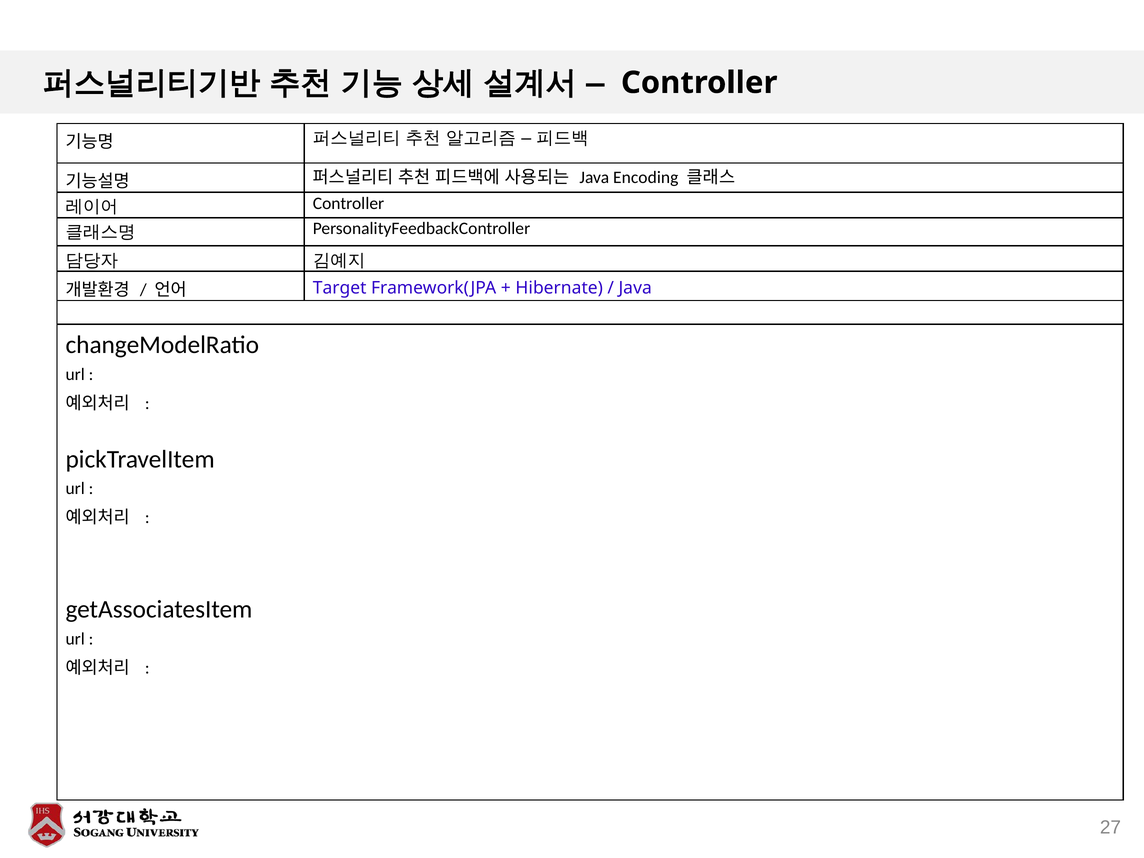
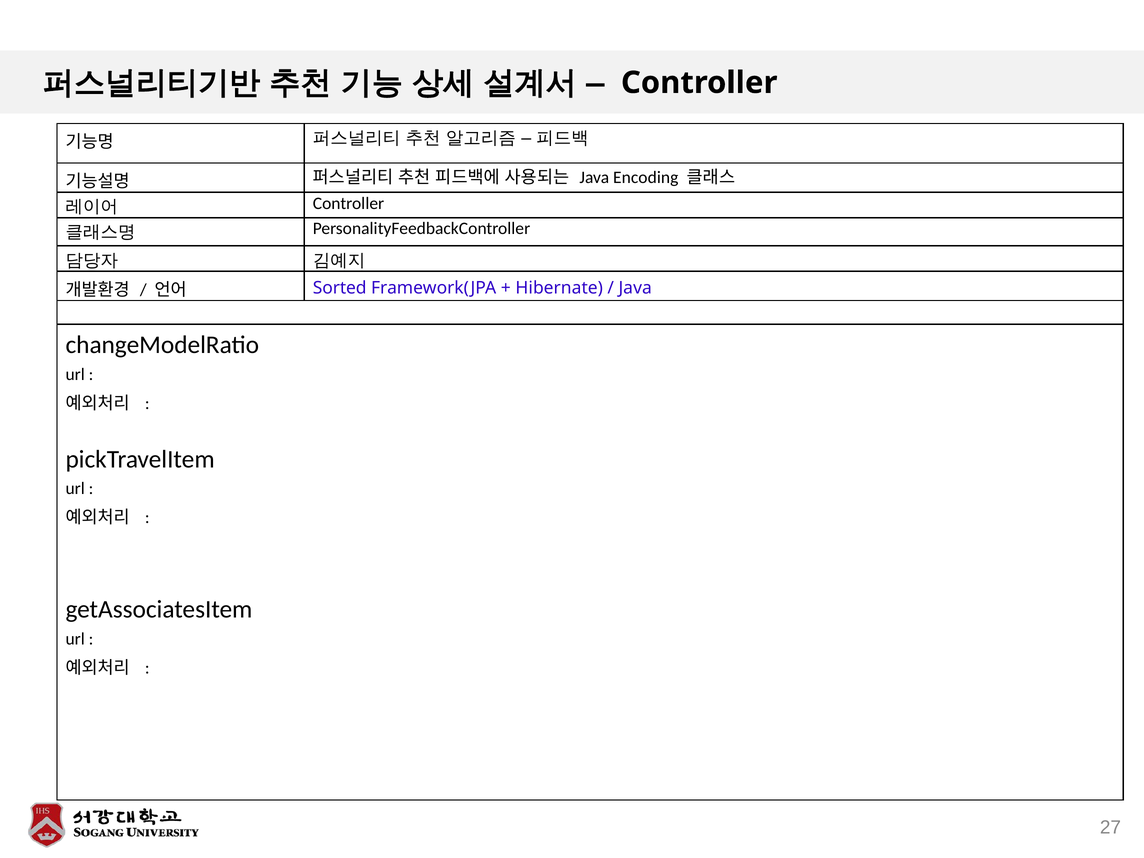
Target: Target -> Sorted (340, 288)
